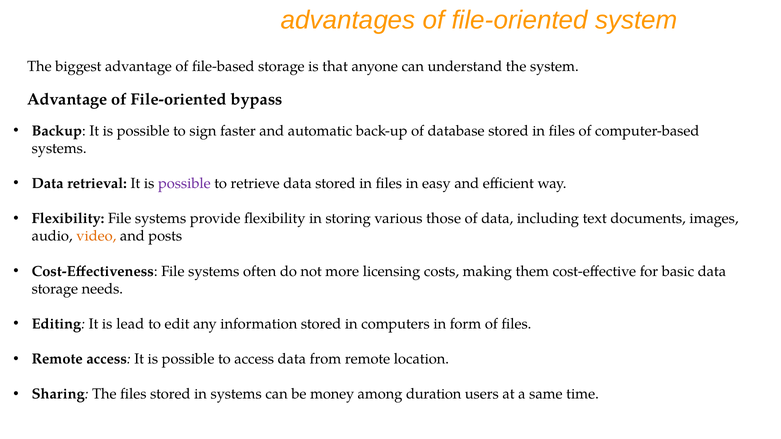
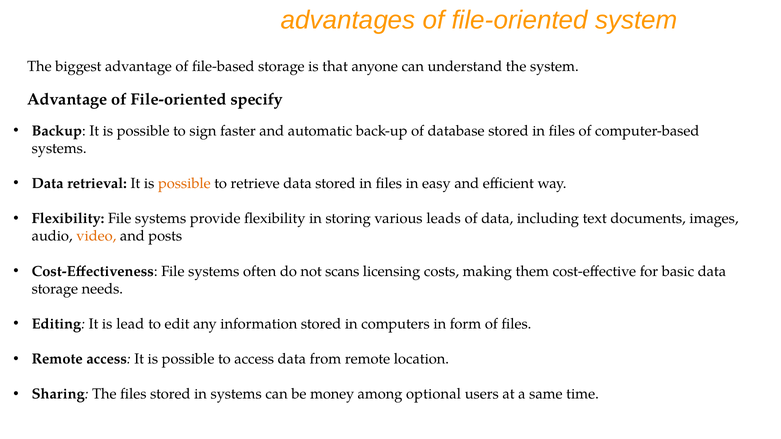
bypass: bypass -> specify (257, 100)
possible colour: purple -> orange (184, 184)
those: those -> leads (444, 219)
more: more -> scans (342, 271)
duration: duration -> optional (434, 394)
